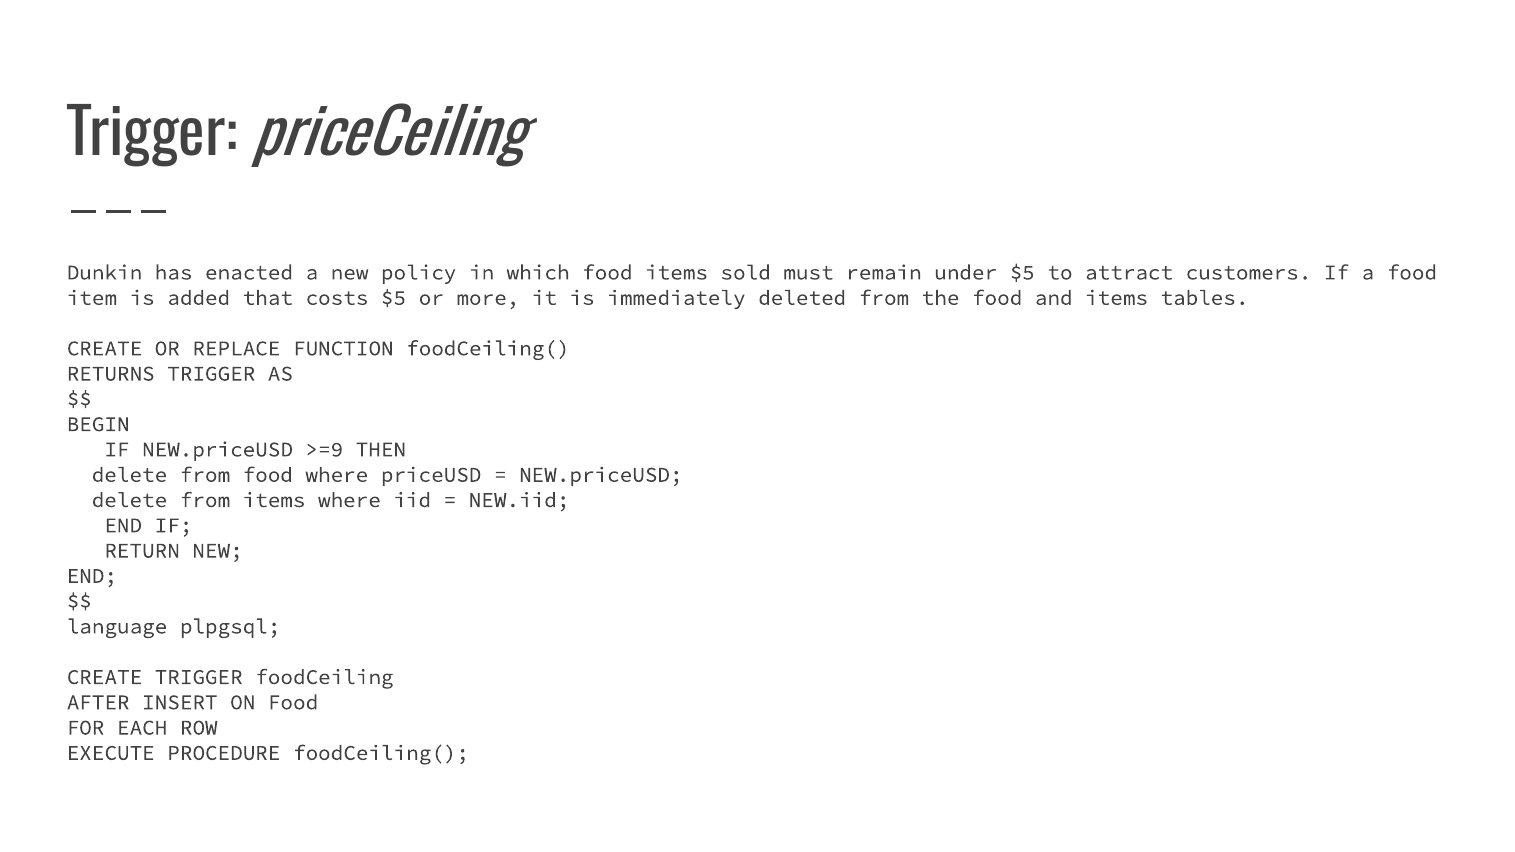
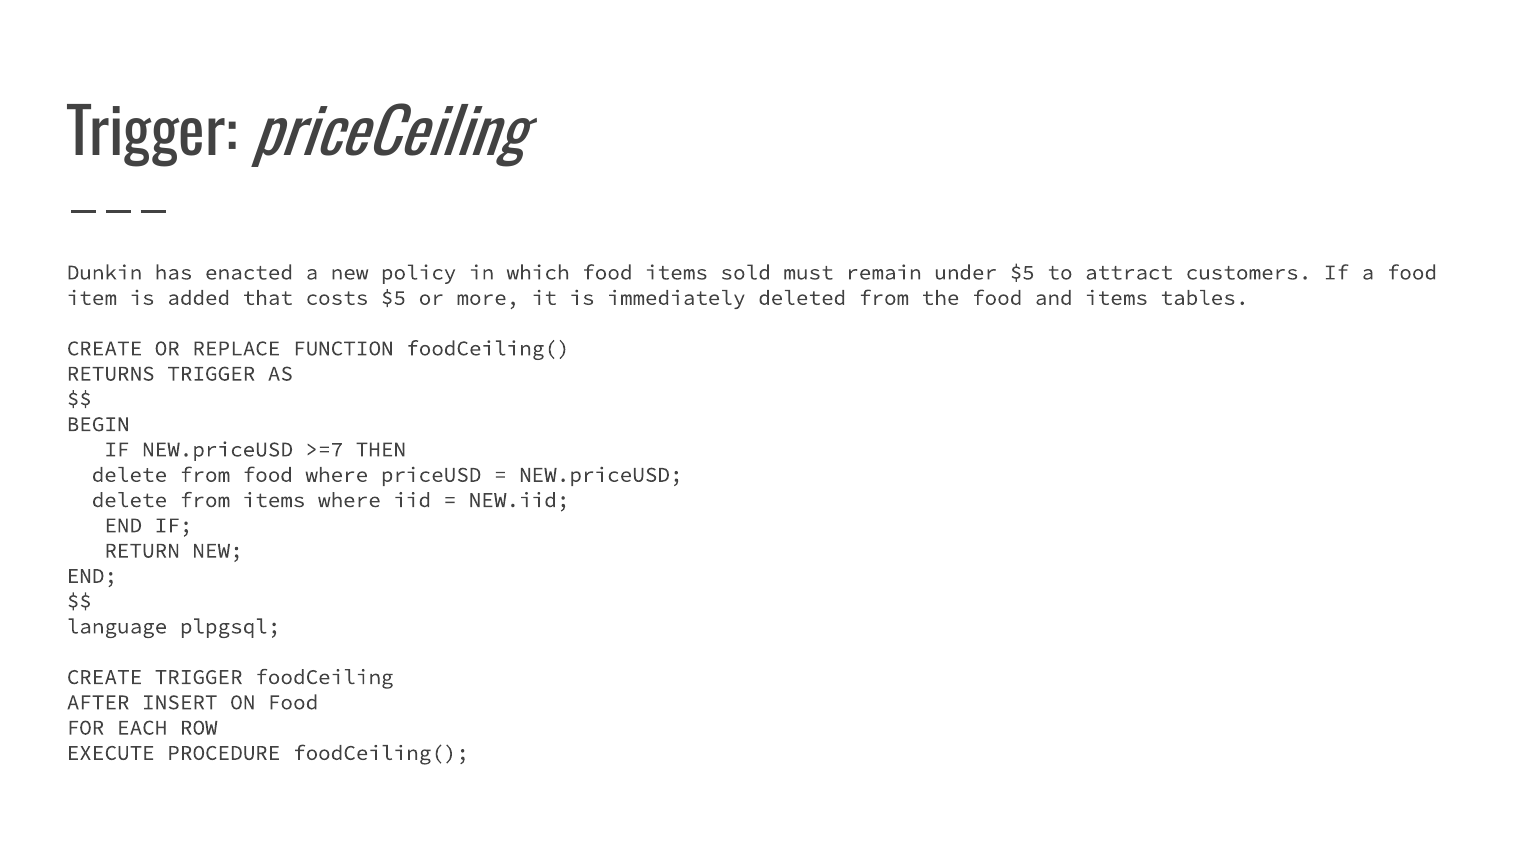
>=9: >=9 -> >=7 (324, 450)
